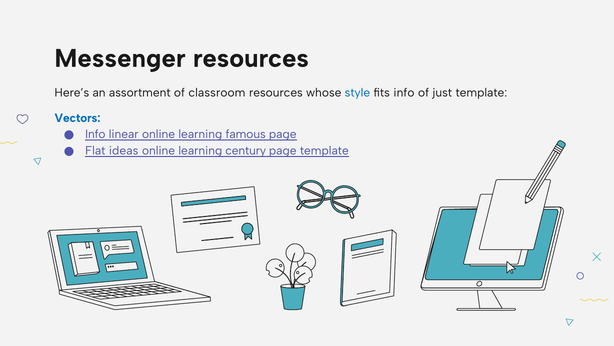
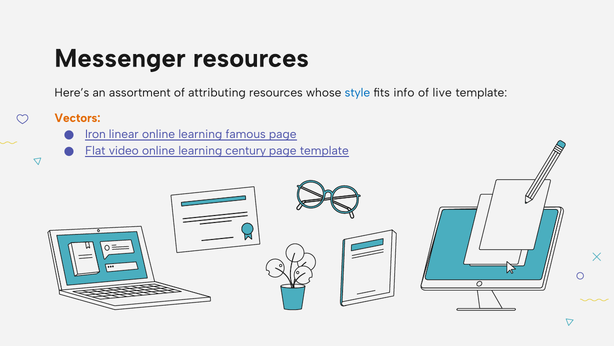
classroom: classroom -> attributing (217, 93)
just: just -> live (442, 93)
Vectors colour: blue -> orange (77, 118)
Info: Info -> Iron (95, 134)
ideas: ideas -> video (124, 151)
